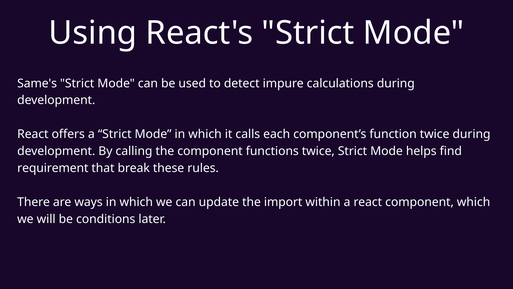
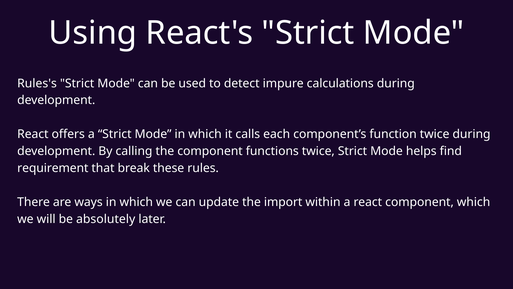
Same's: Same's -> Rules's (37, 83)
conditions: conditions -> absolutely (106, 219)
